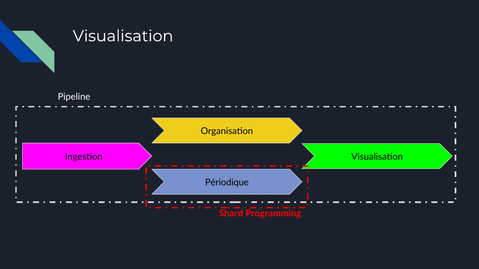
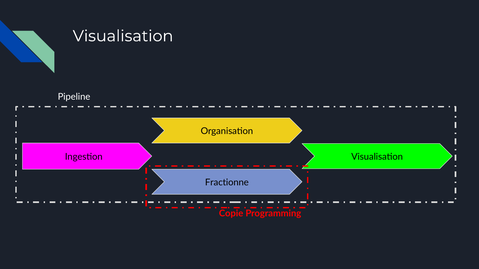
Périodique: Périodique -> Fractionne (227, 183)
Shard: Shard -> Copie (231, 214)
